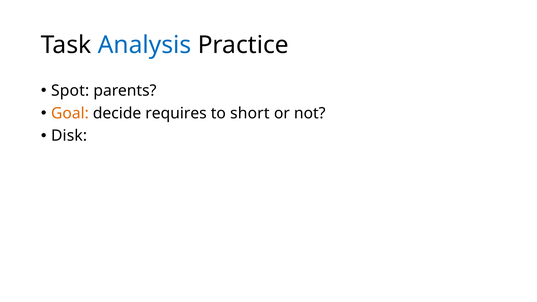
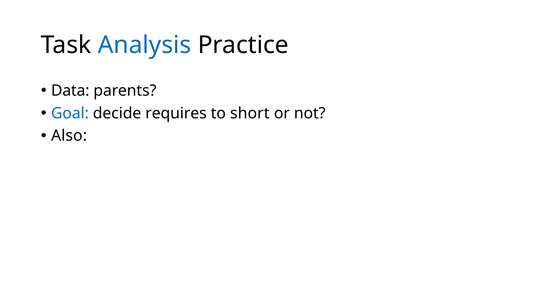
Spot: Spot -> Data (70, 91)
Goal colour: orange -> blue (70, 113)
Disk: Disk -> Also (69, 136)
